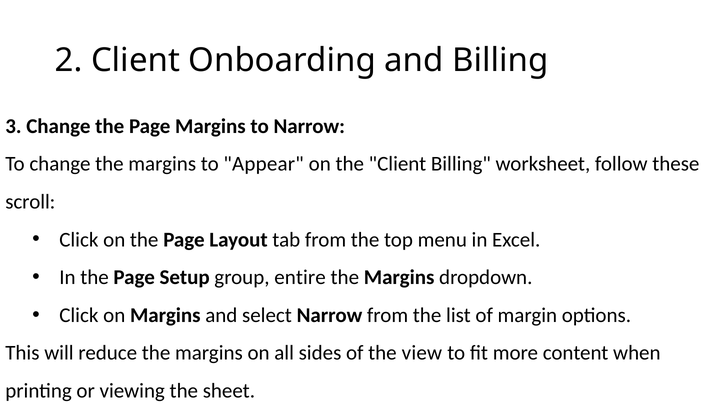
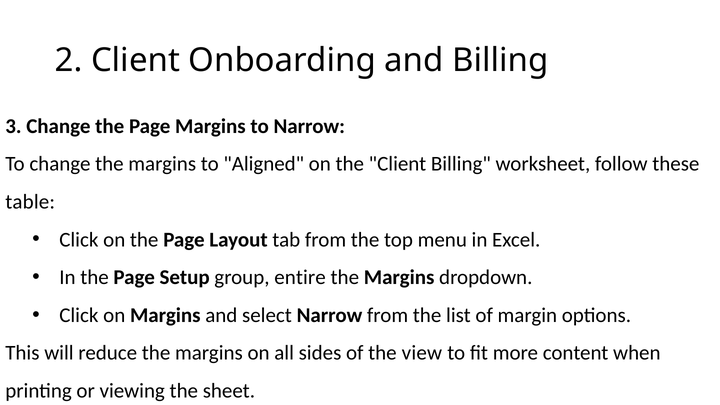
Appear: Appear -> Aligned (264, 164)
scroll: scroll -> table (30, 202)
